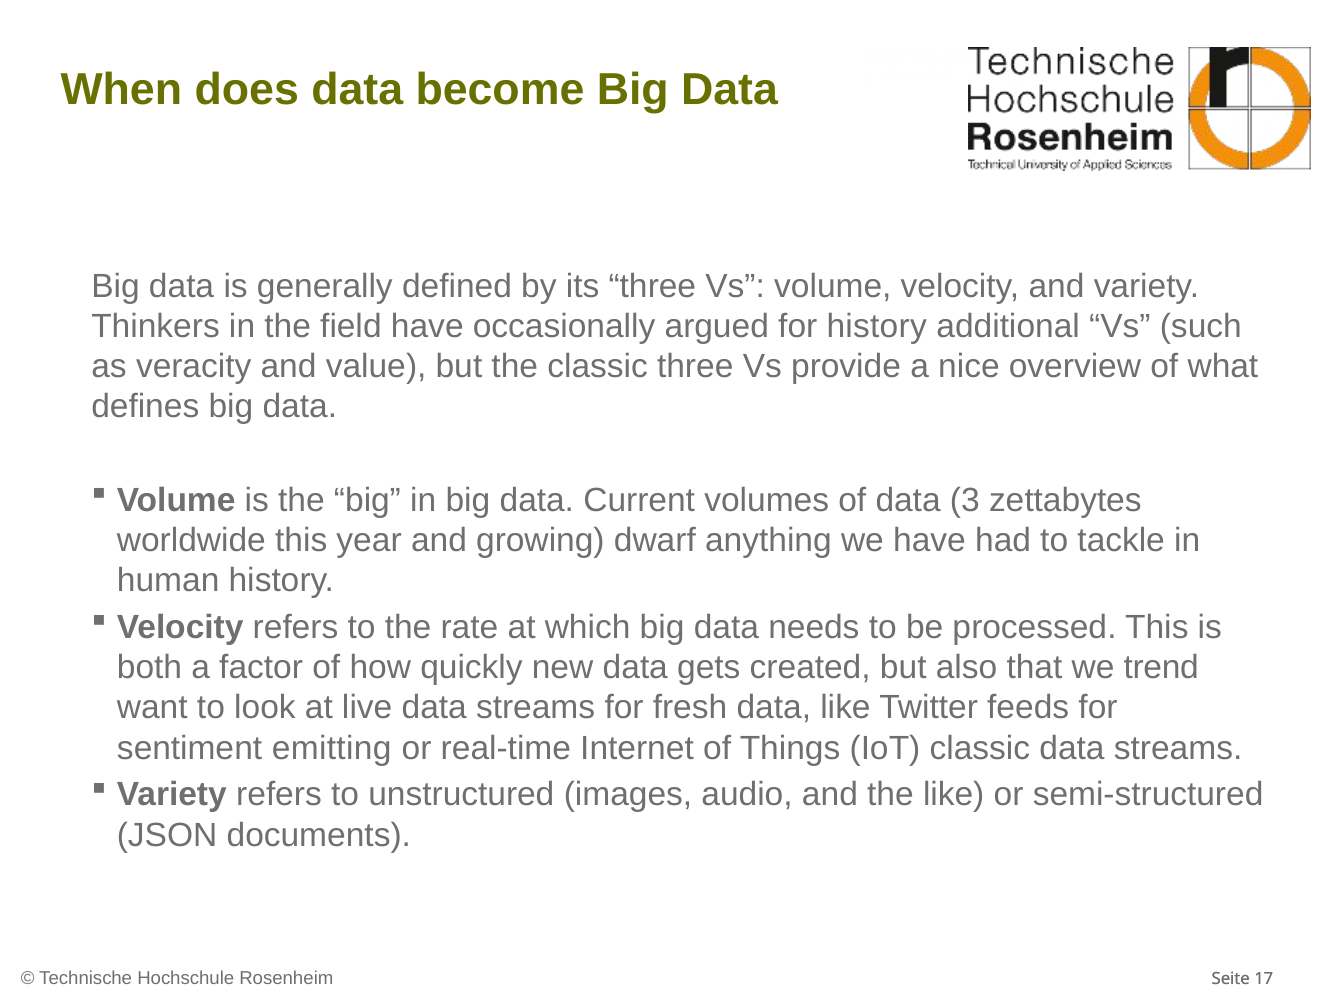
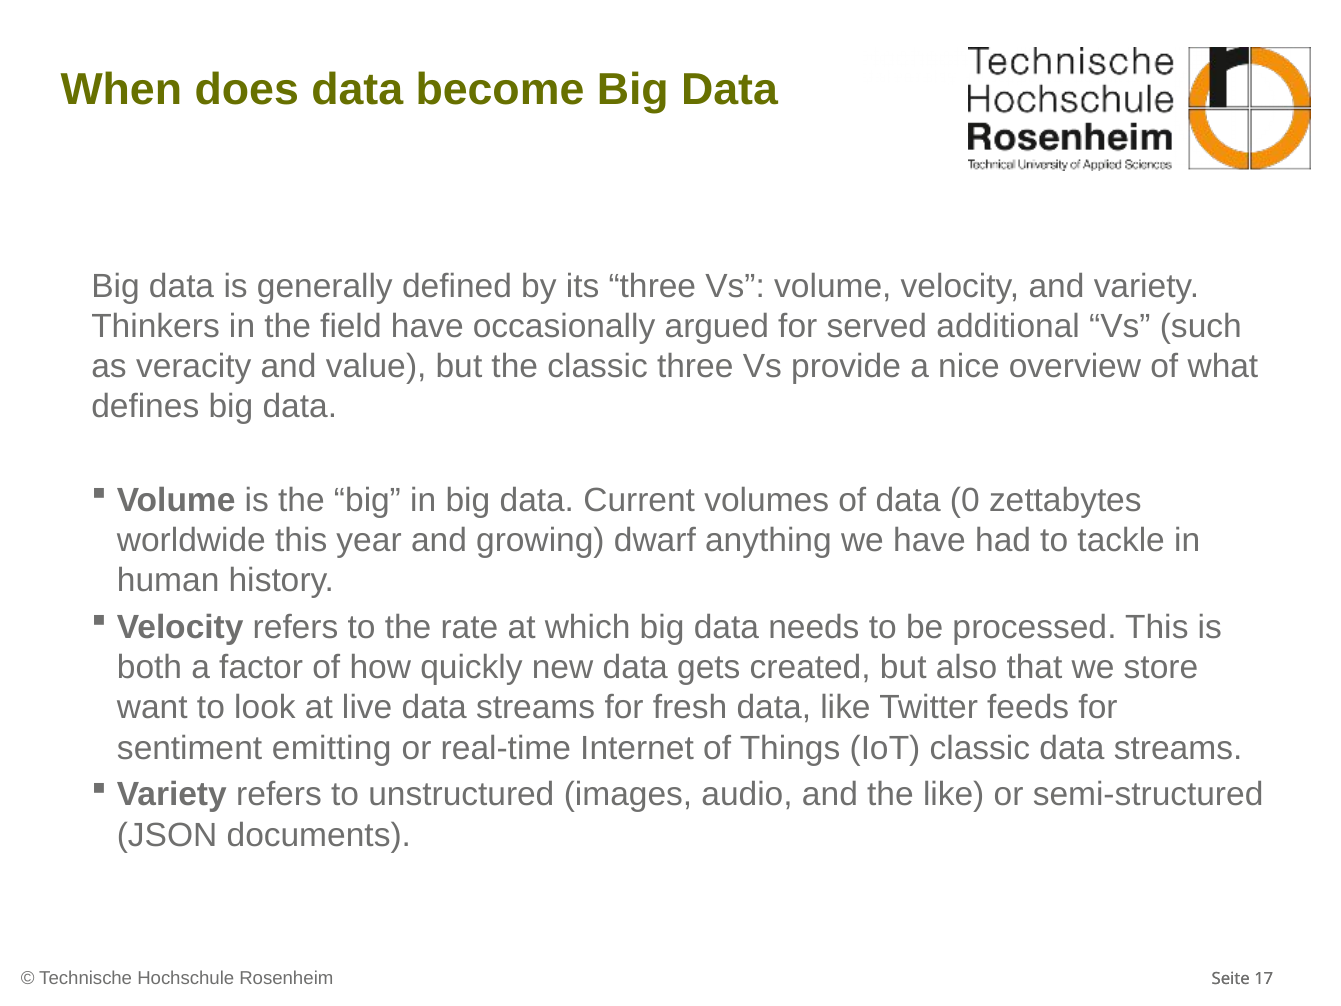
for history: history -> served (877, 326)
3: 3 -> 0 (965, 500)
trend: trend -> store (1161, 667)
